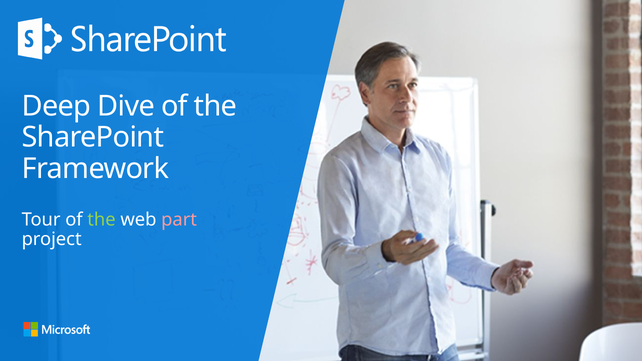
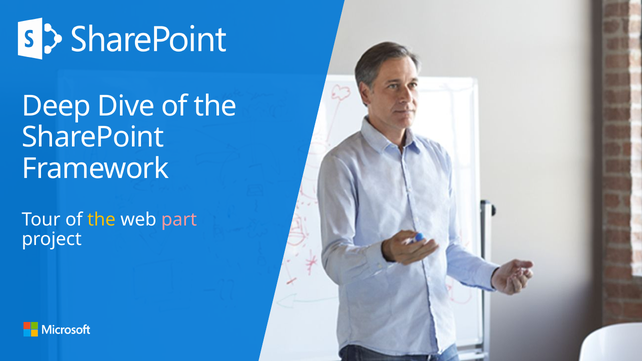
the colour: light green -> yellow (102, 220)
